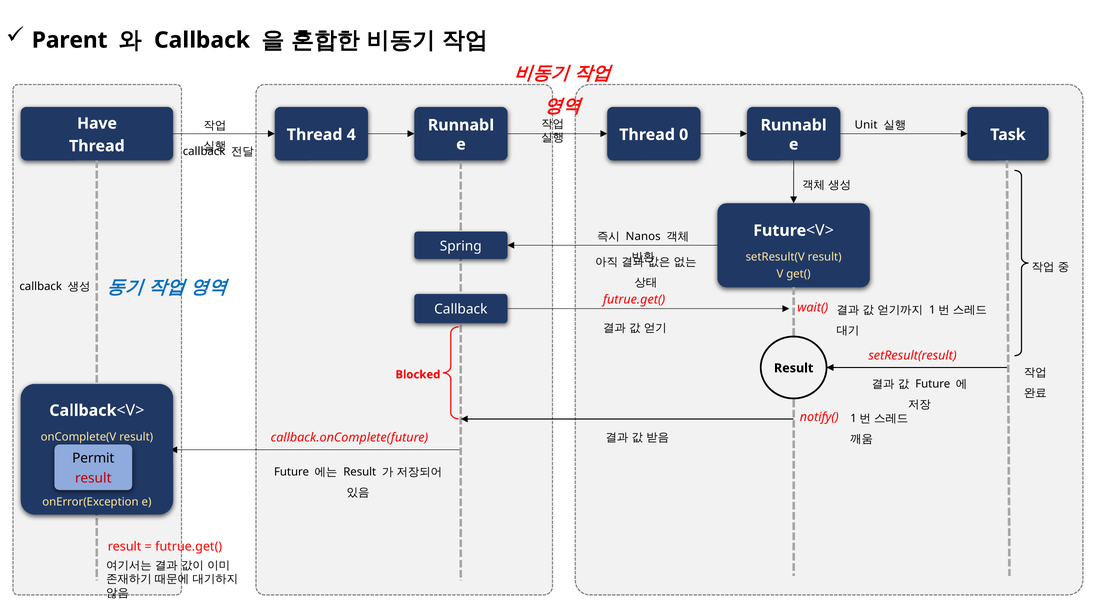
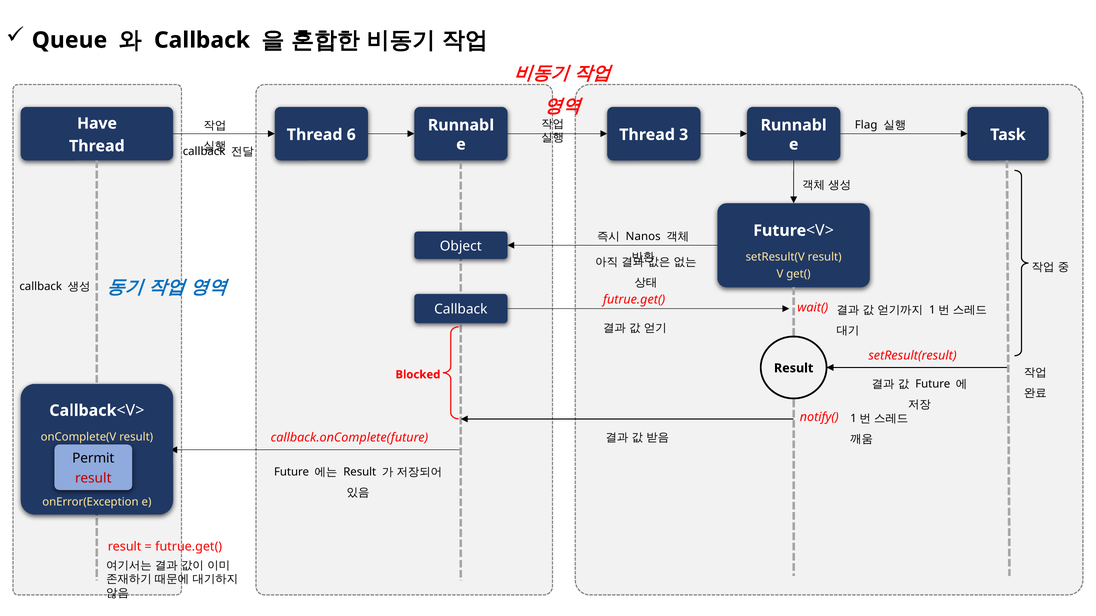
Parent: Parent -> Queue (70, 40)
Unit: Unit -> Flag (866, 125)
4: 4 -> 6 (351, 135)
0: 0 -> 3 (684, 135)
Spring: Spring -> Object (461, 246)
